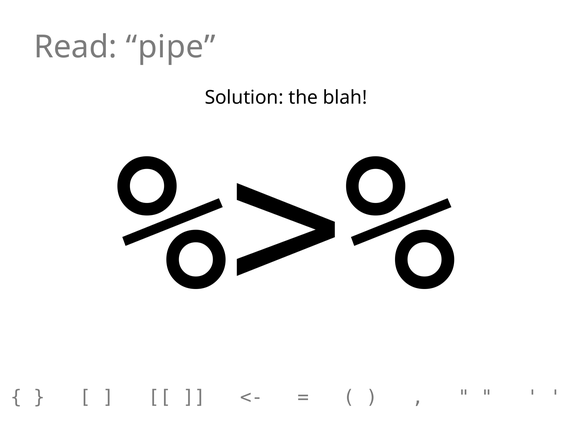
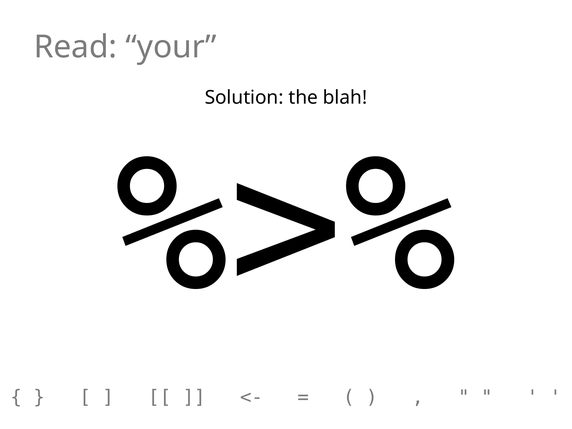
pipe: pipe -> your (171, 47)
